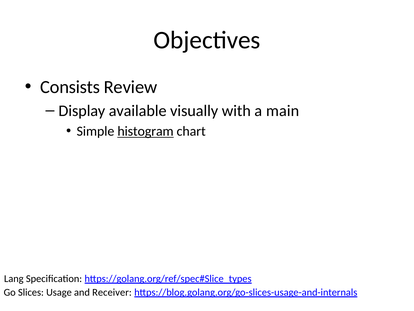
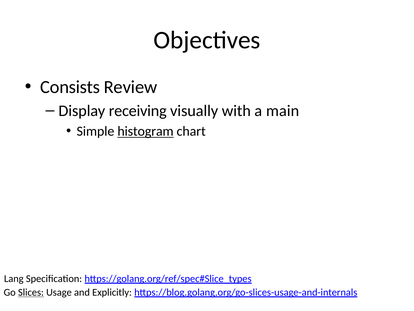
available: available -> receiving (138, 111)
Slices underline: none -> present (31, 292)
Receiver: Receiver -> Explicitly (112, 292)
